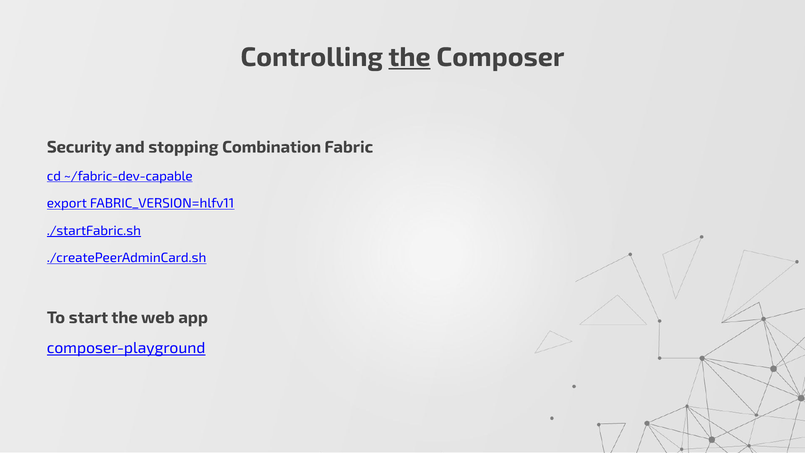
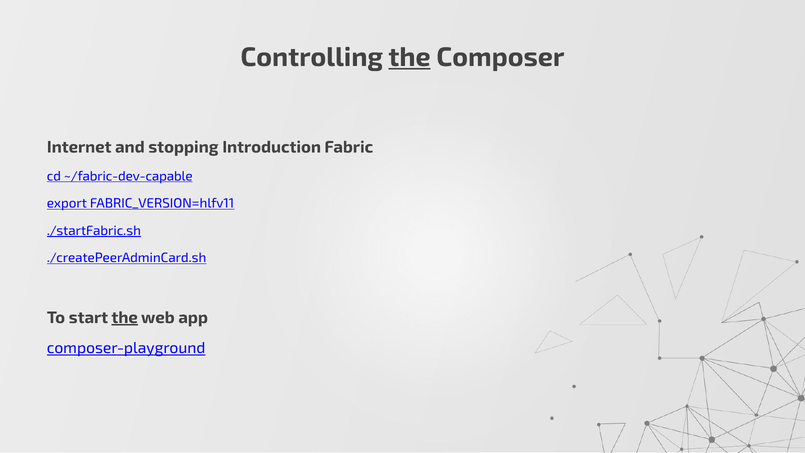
Security: Security -> Internet (79, 147)
Combination: Combination -> Introduction (272, 147)
the underline: none -> present (125, 317)
